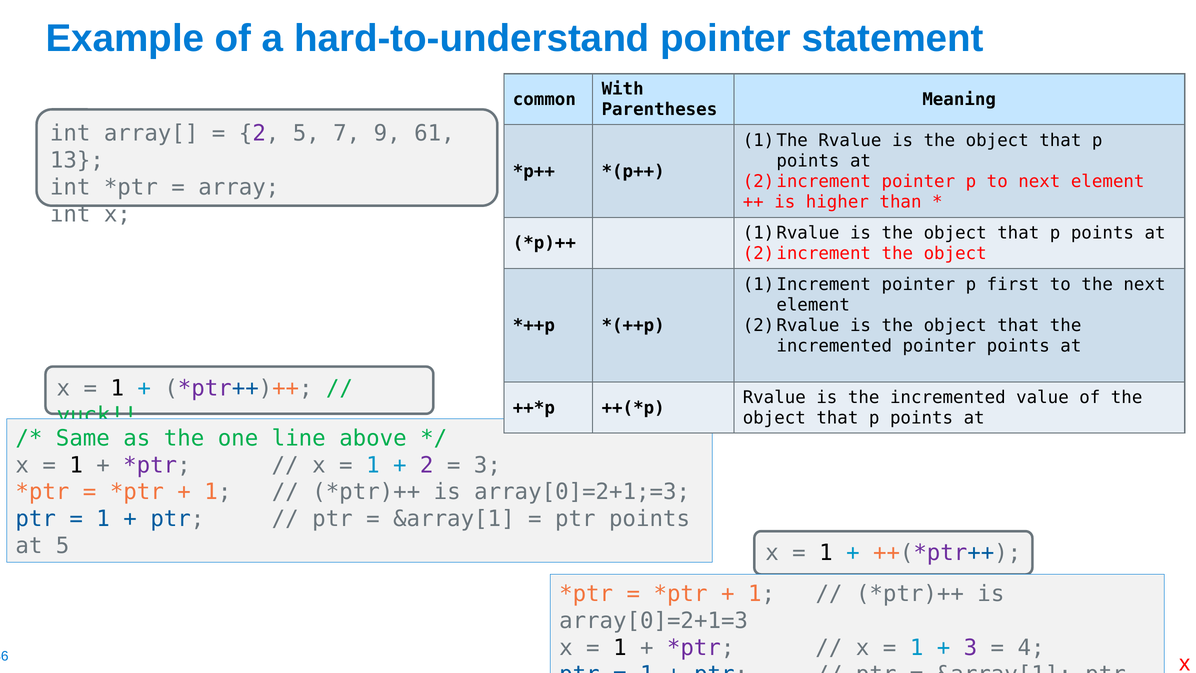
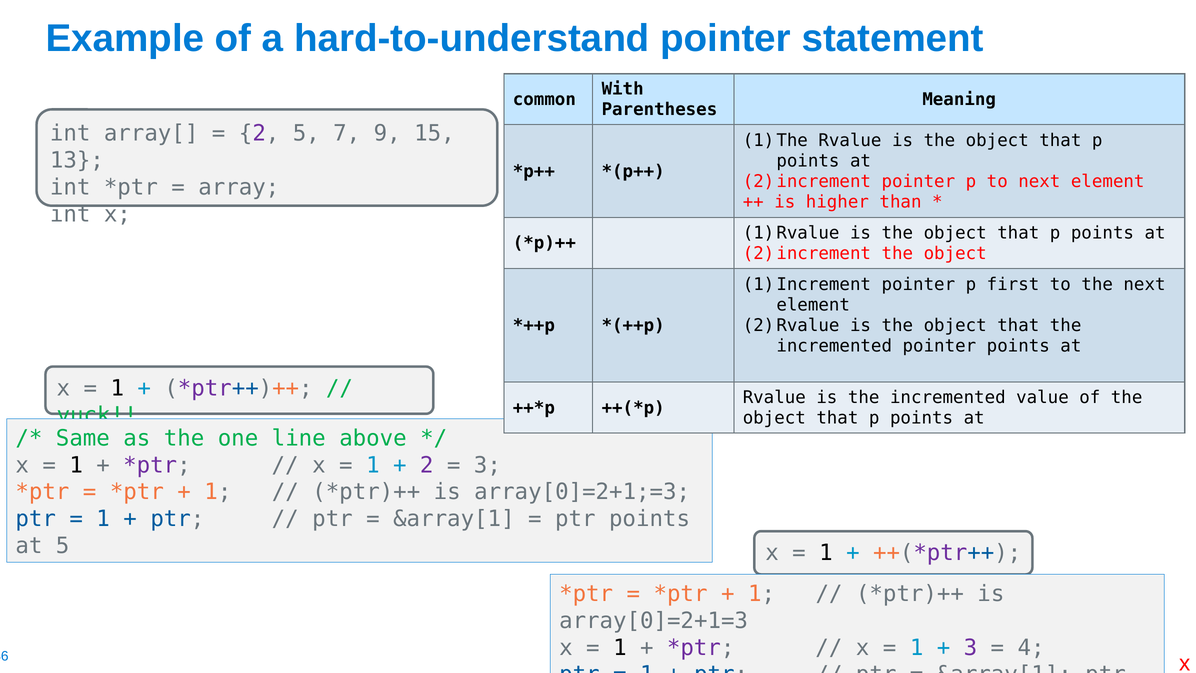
61: 61 -> 15 (434, 133)
